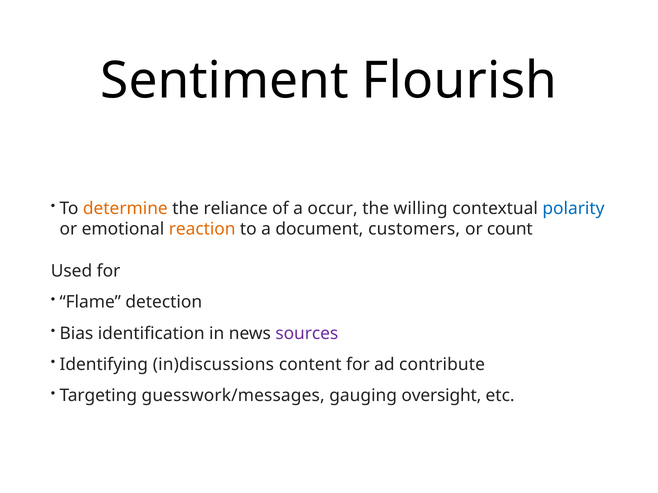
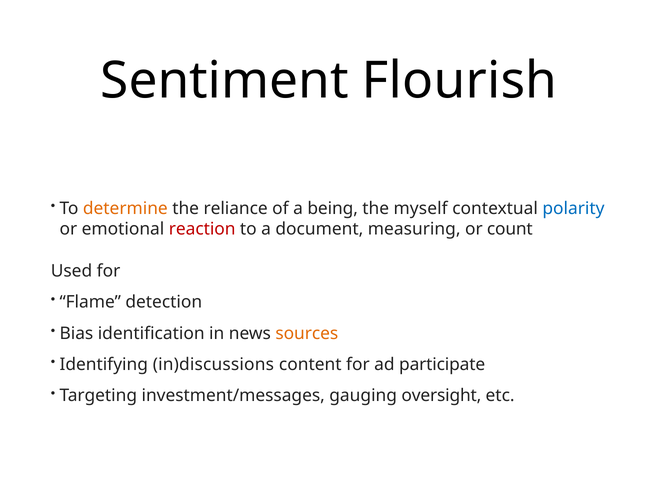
occur: occur -> being (333, 209)
willing: willing -> myself (421, 209)
reaction colour: orange -> red (202, 229)
customers: customers -> measuring (414, 229)
sources colour: purple -> orange (307, 334)
contribute: contribute -> participate (442, 365)
guesswork/messages: guesswork/messages -> investment/messages (233, 396)
